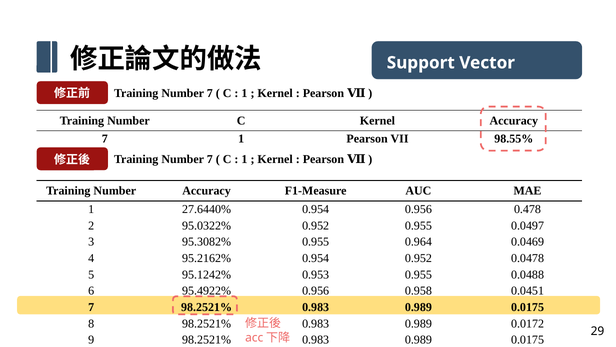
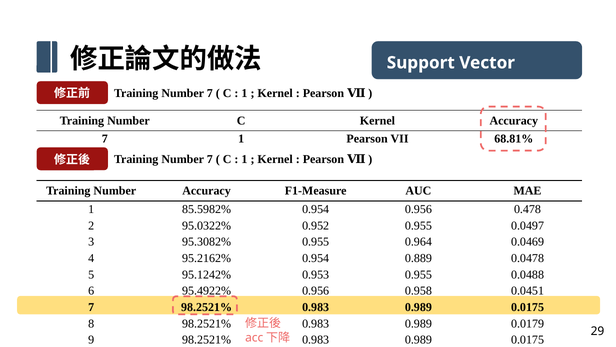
98.55%: 98.55% -> 68.81% (514, 139)
27.6440%: 27.6440% -> 85.5982% (207, 209)
0.954 0.952: 0.952 -> 0.889 (418, 258)
0.0172: 0.0172 -> 0.0179 (528, 323)
